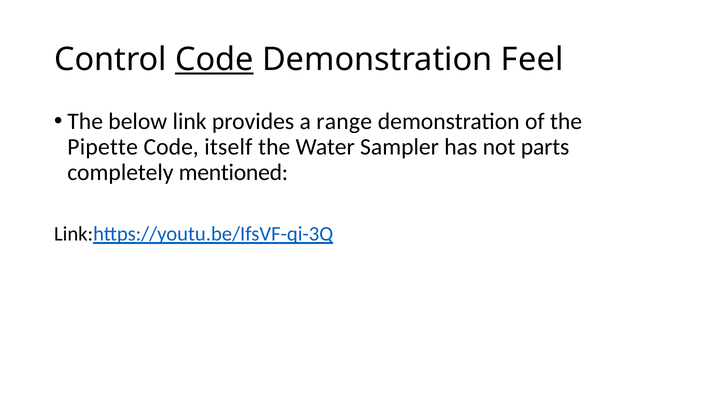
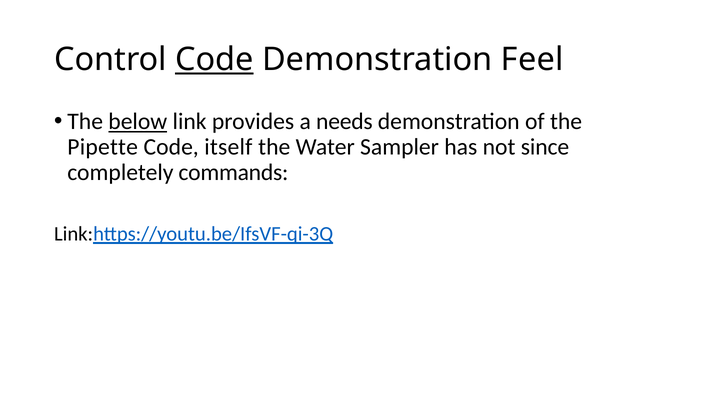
below underline: none -> present (138, 121)
range: range -> needs (344, 121)
parts: parts -> since (545, 147)
mentioned: mentioned -> commands (233, 173)
